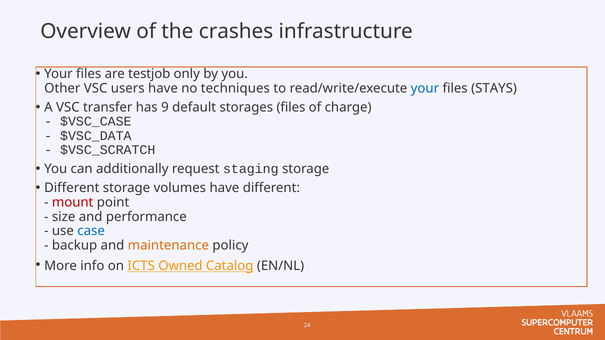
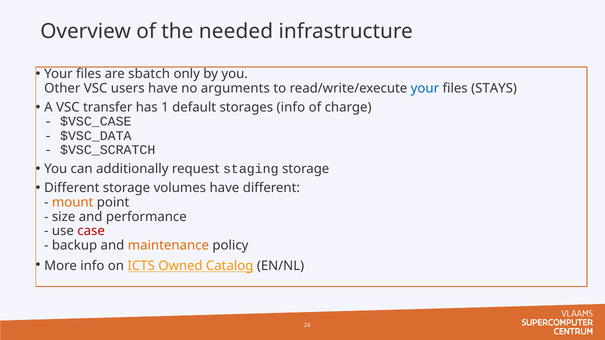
crashes: crashes -> needed (236, 31)
testjob: testjob -> sbatch (149, 74)
techniques: techniques -> arguments (235, 88)
9: 9 -> 1 (165, 107)
storages files: files -> info (291, 107)
mount colour: red -> orange (73, 203)
case colour: blue -> red (91, 231)
